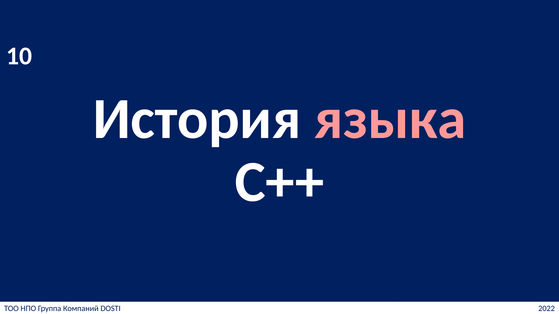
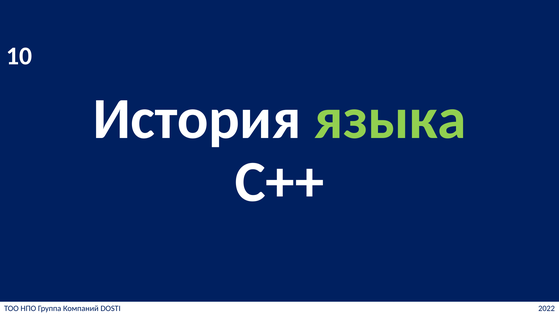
языка colour: pink -> light green (390, 119)
